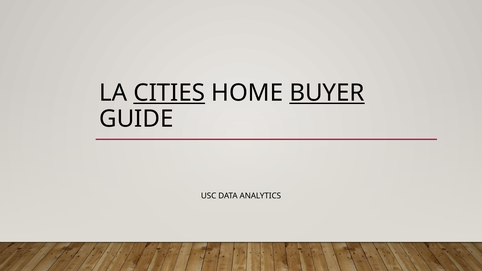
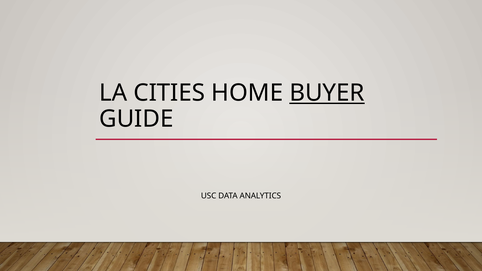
CITIES underline: present -> none (169, 93)
